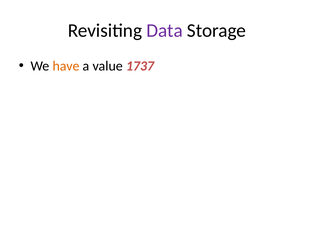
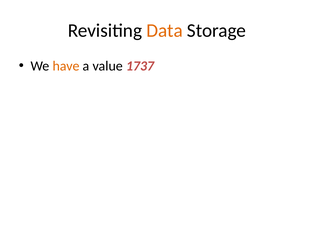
Data colour: purple -> orange (165, 30)
